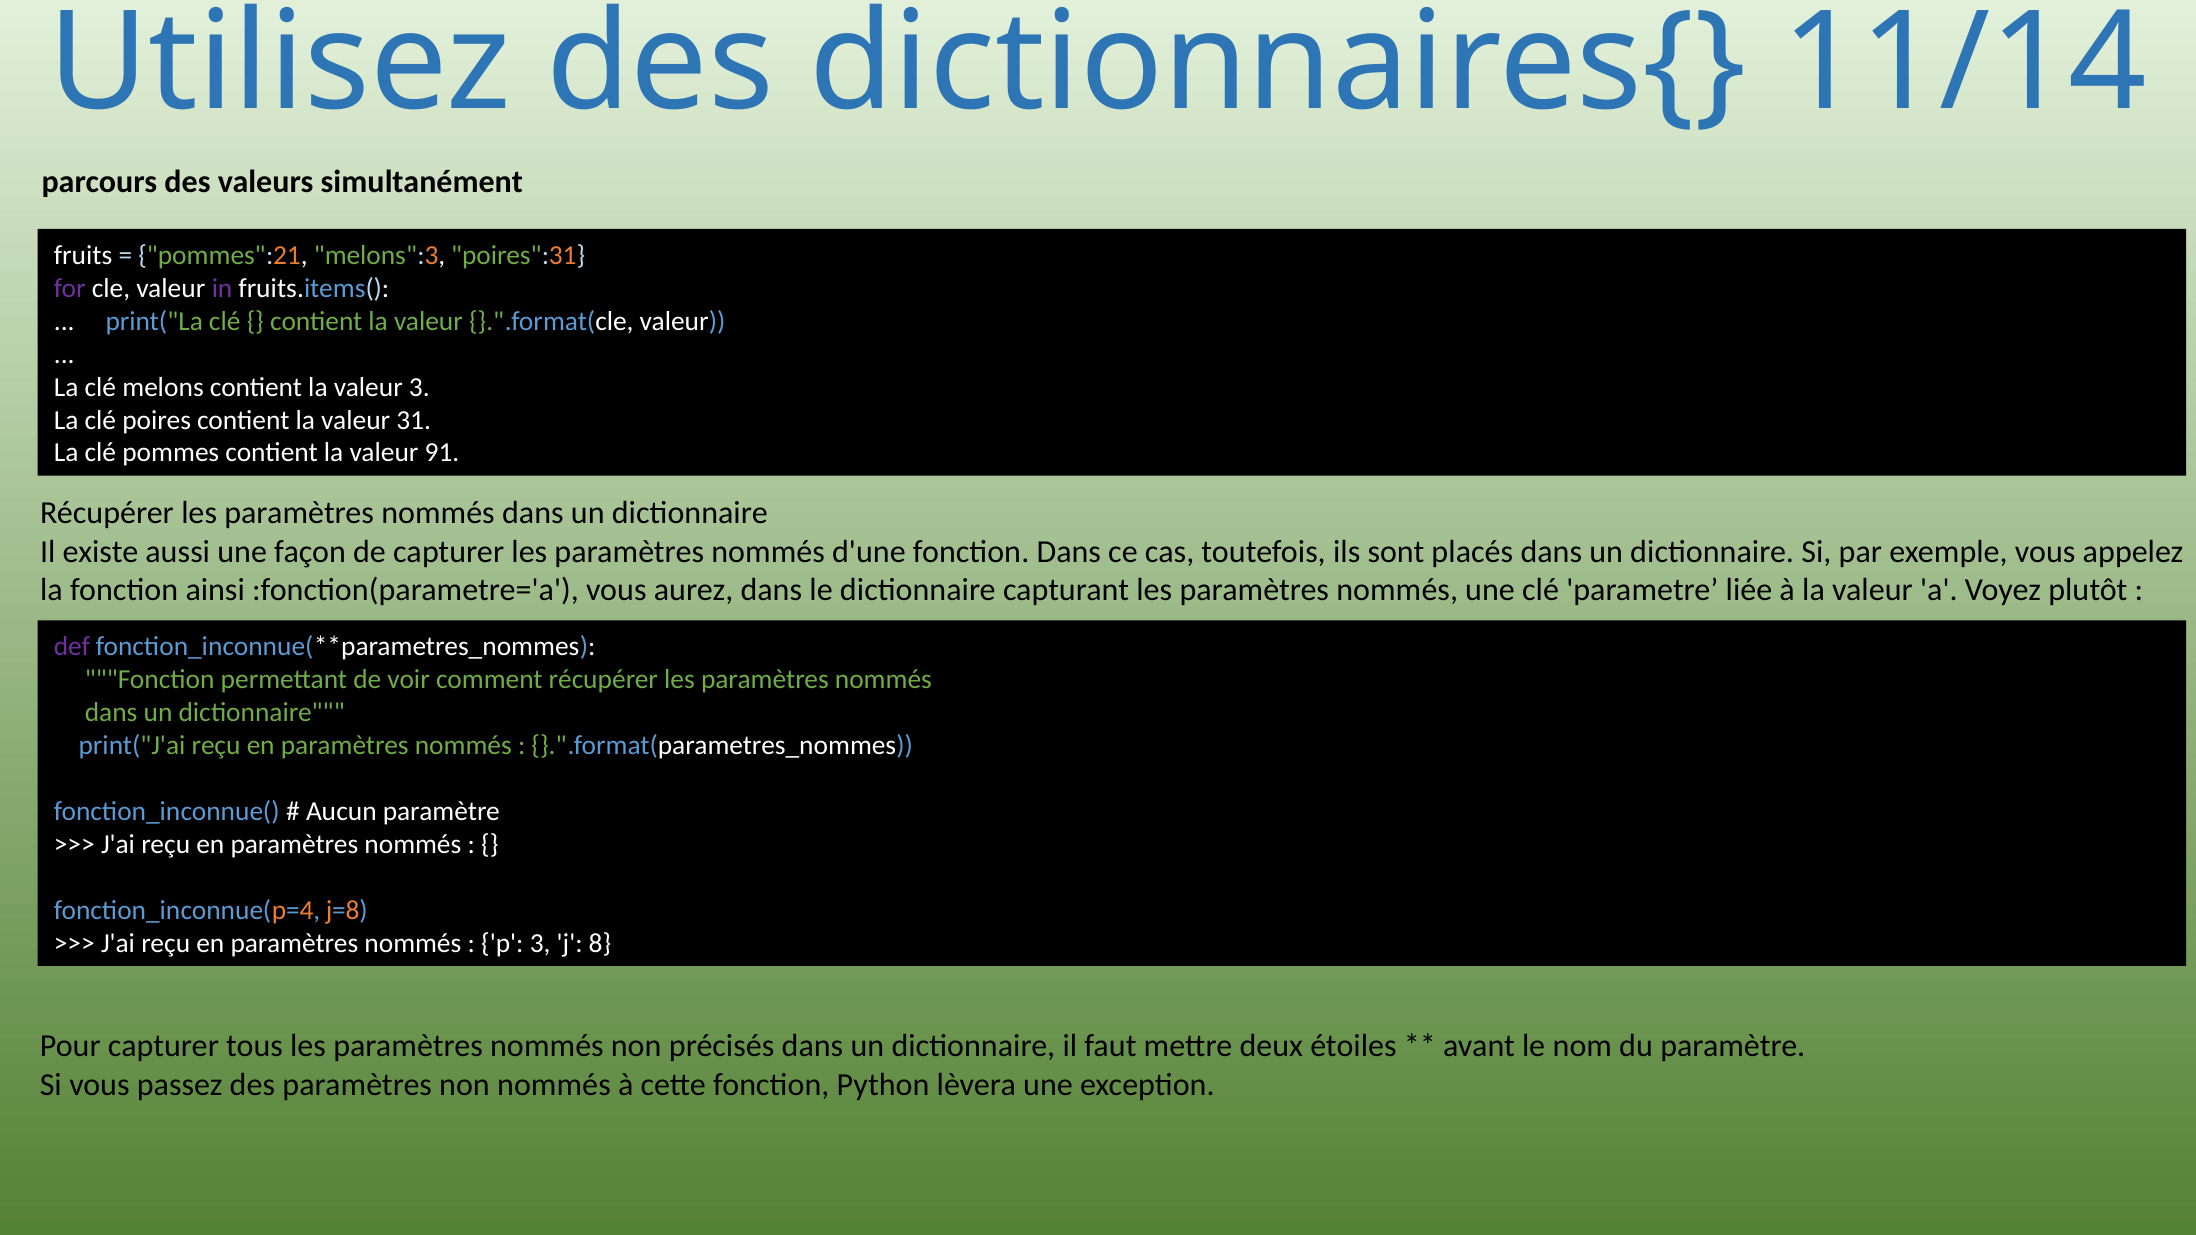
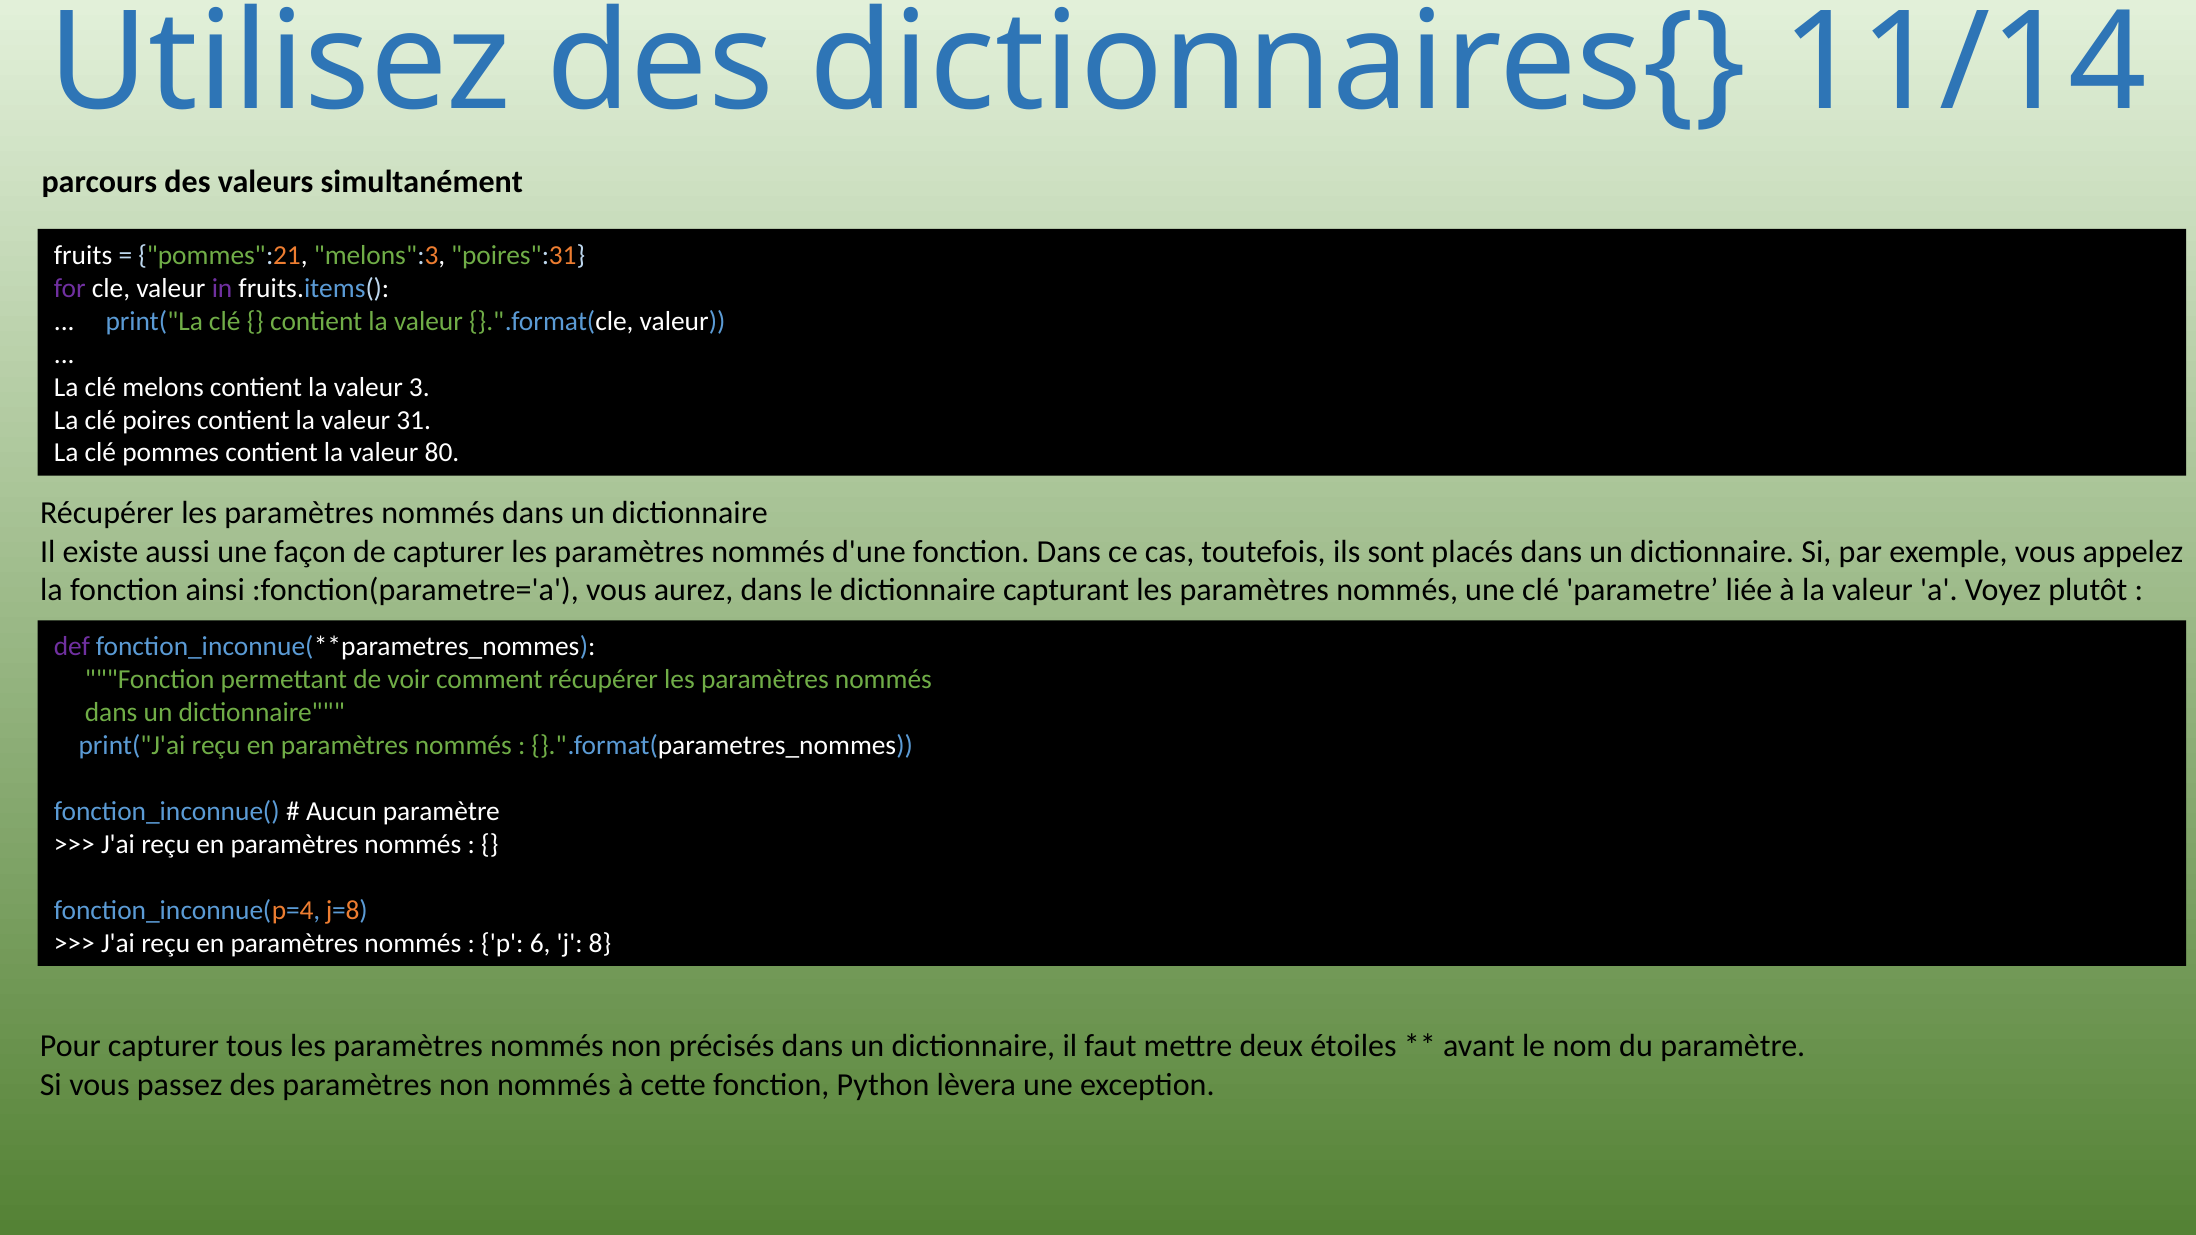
91: 91 -> 80 (442, 453)
p 3: 3 -> 6 (540, 943)
